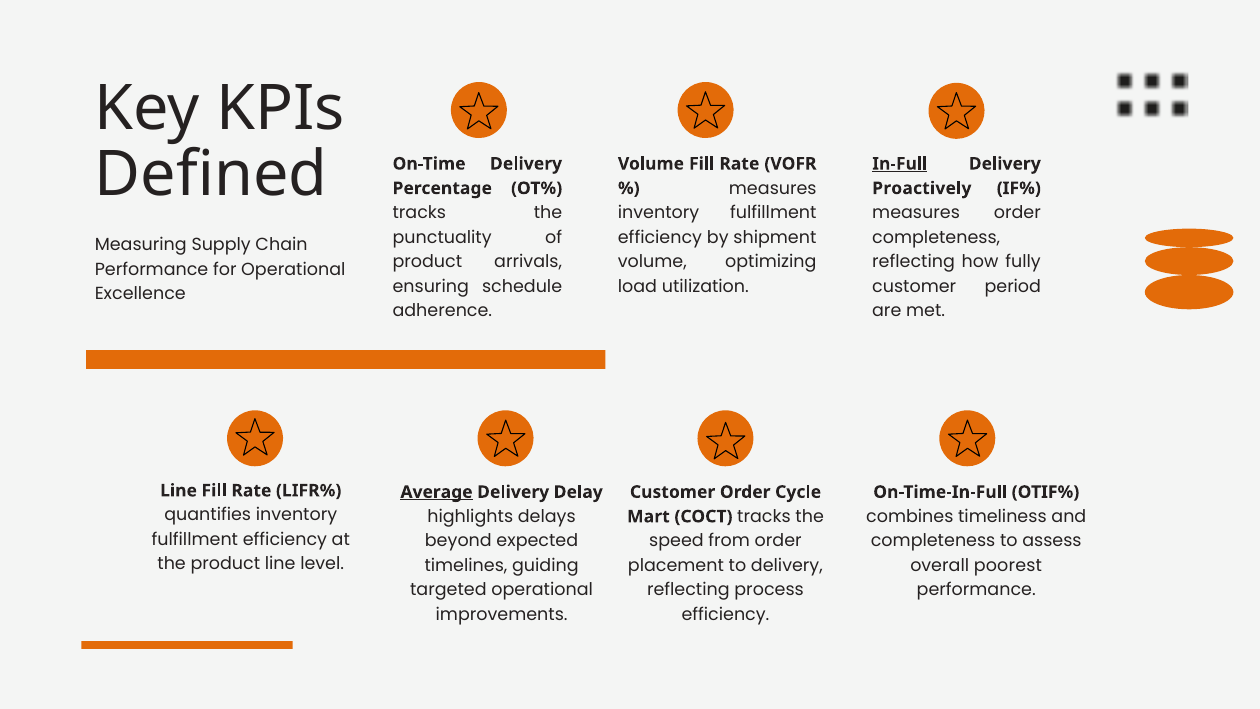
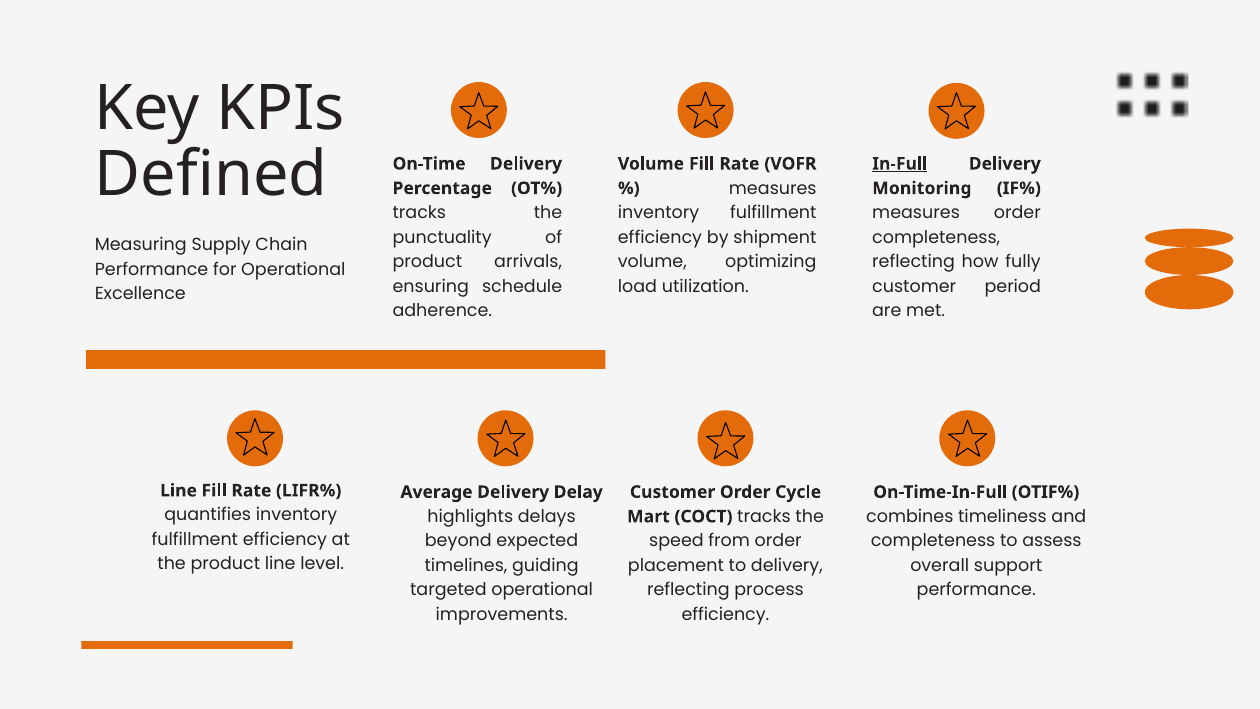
Proactively: Proactively -> Monitoring (922, 188)
Average underline: present -> none (437, 492)
poorest: poorest -> support (1008, 565)
